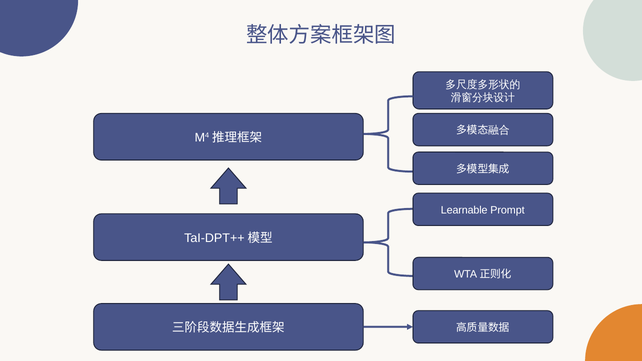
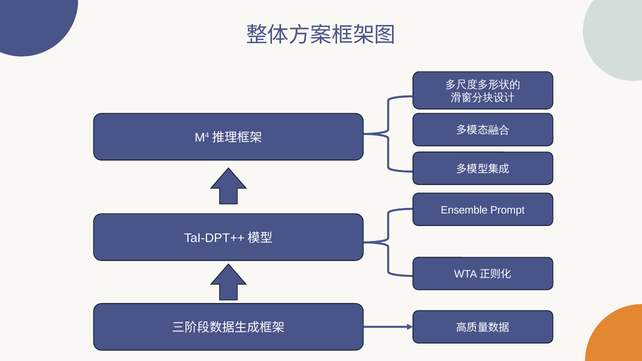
Learnable: Learnable -> Ensemble (464, 210)
